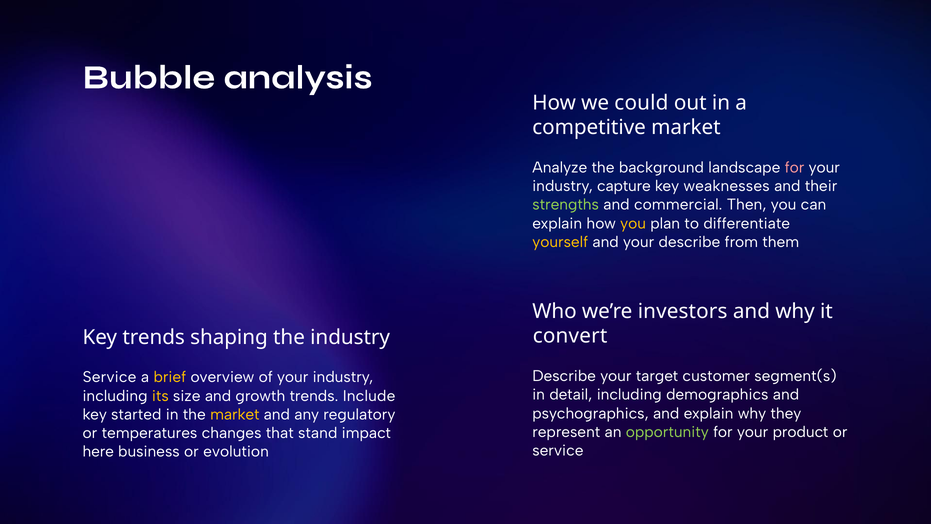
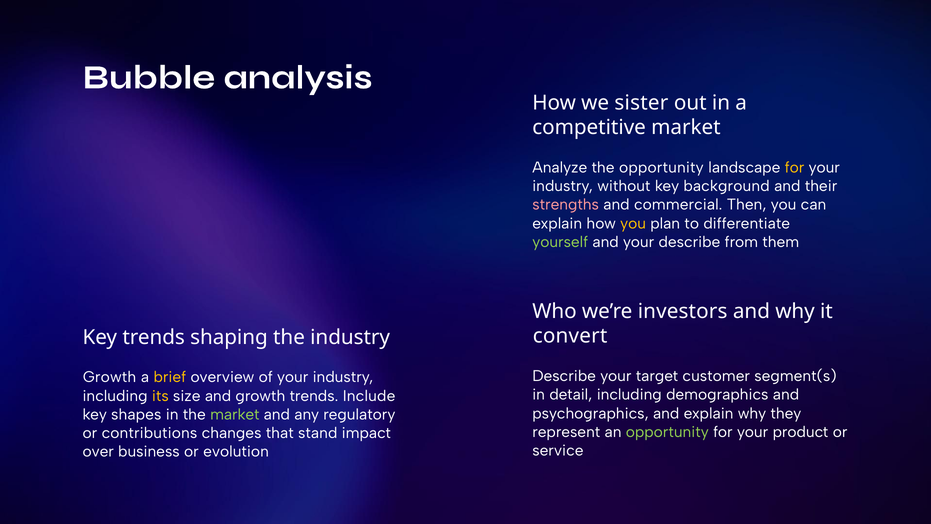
could: could -> sister (641, 103)
the background: background -> opportunity (661, 168)
for colour: pink -> yellow (795, 168)
capture: capture -> without (624, 186)
weaknesses: weaknesses -> background (727, 186)
strengths colour: light green -> pink (566, 205)
yourself colour: yellow -> light green (560, 242)
Service: Service -> Growth (110, 377)
started: started -> shapes (136, 414)
market colour: yellow -> light green (235, 414)
temperatures: temperatures -> contributions (149, 433)
here: here -> over (98, 452)
